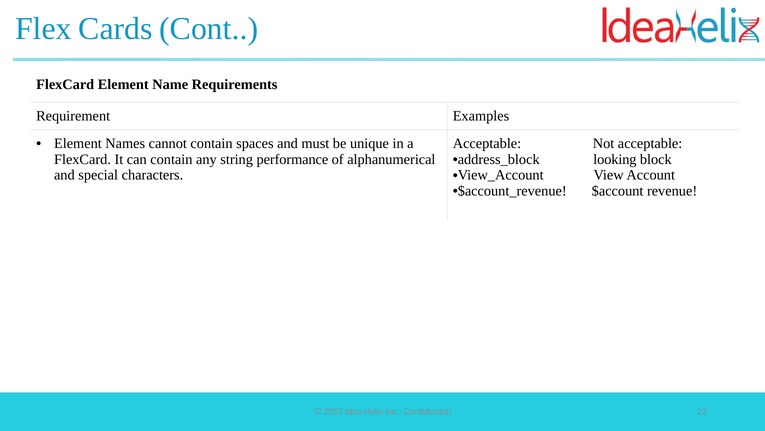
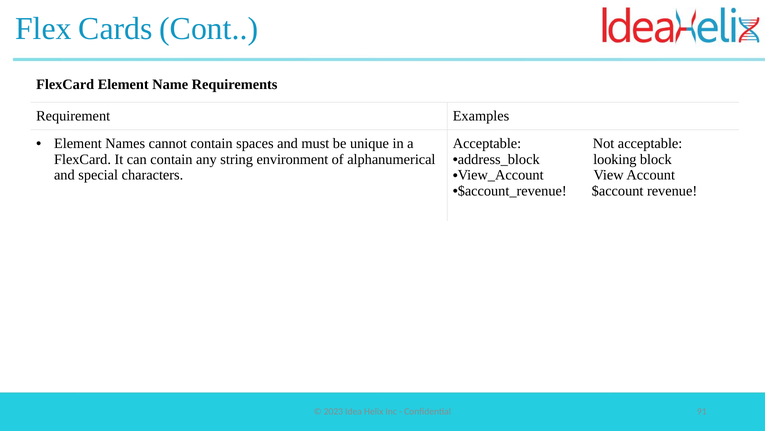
performance: performance -> environment (292, 159)
2052: 2052 -> 2023 (333, 411)
22: 22 -> 91 (702, 411)
